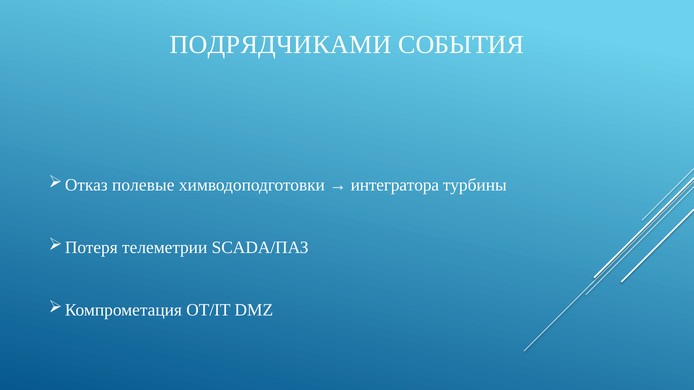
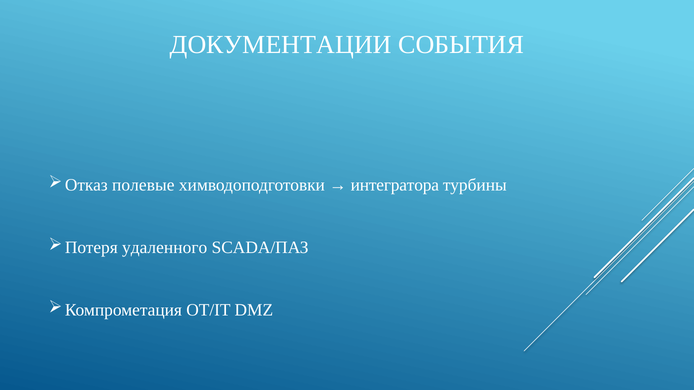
ПОДРЯДЧИКАМИ: ПОДРЯДЧИКАМИ -> ДОКУМЕНТАЦИИ (281, 45)
телеметрии: телеметрии -> удаленного (165, 248)
